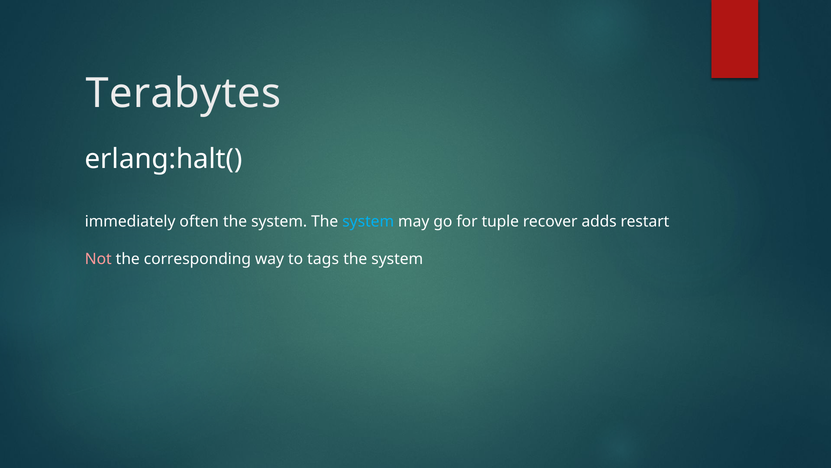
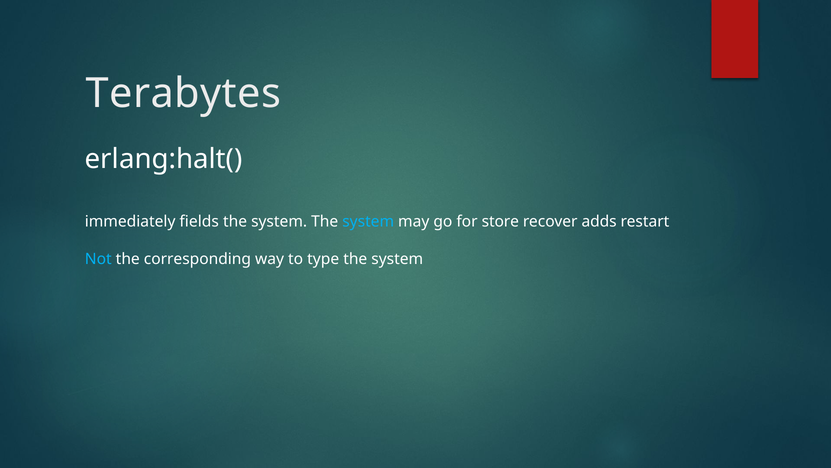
often: often -> fields (199, 221)
tuple: tuple -> store (500, 221)
Not colour: pink -> light blue (98, 259)
tags: tags -> type (323, 259)
